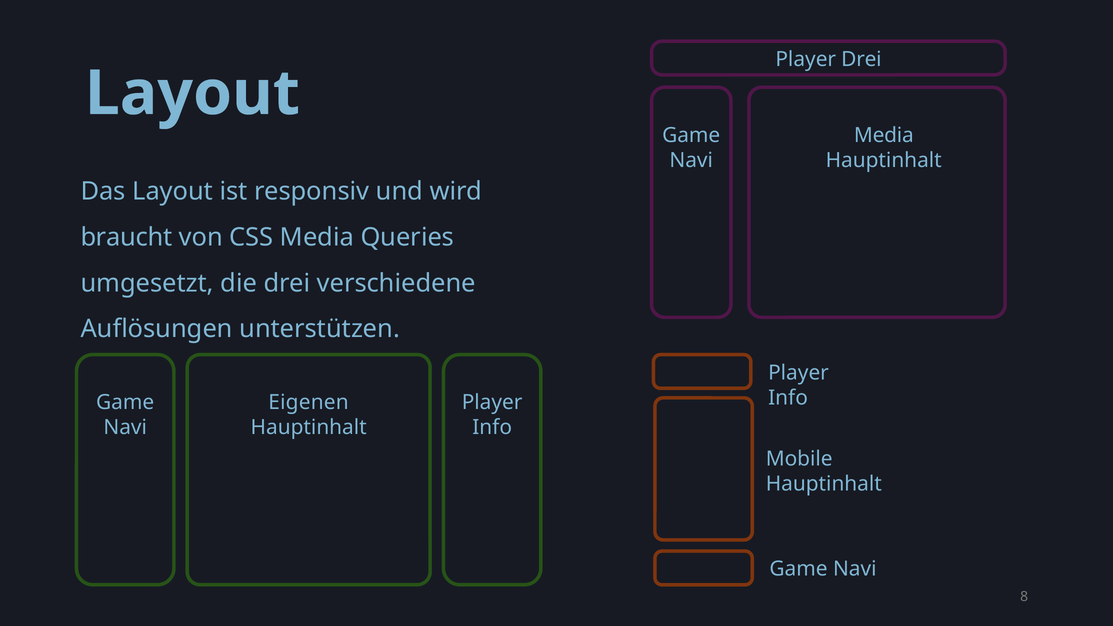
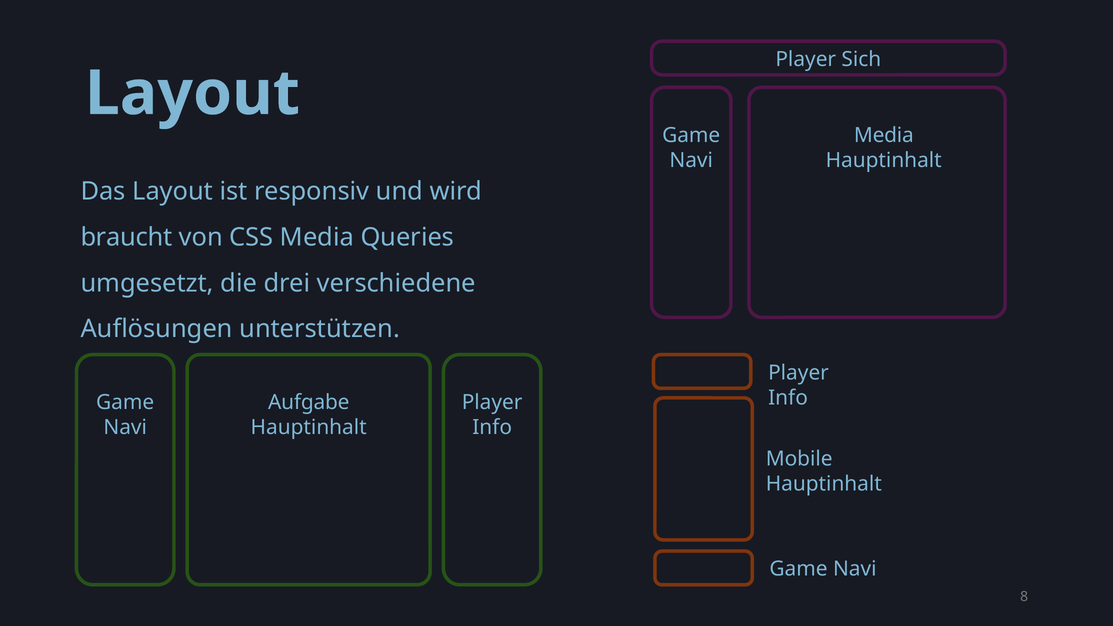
Player Drei: Drei -> Sich (861, 59)
Eigenen: Eigenen -> Aufgabe (309, 403)
